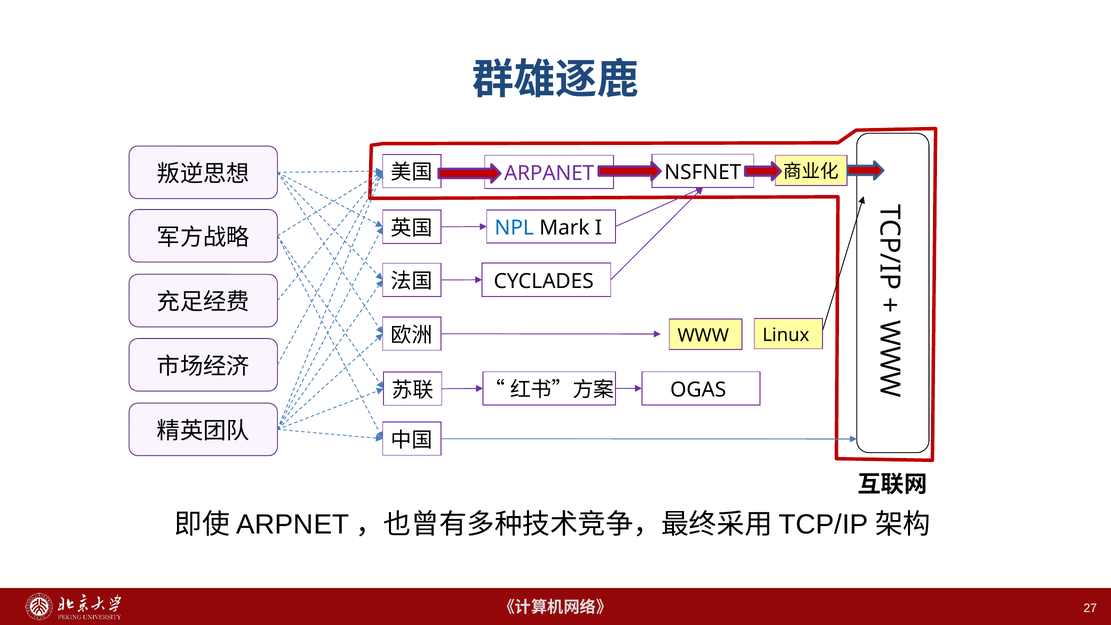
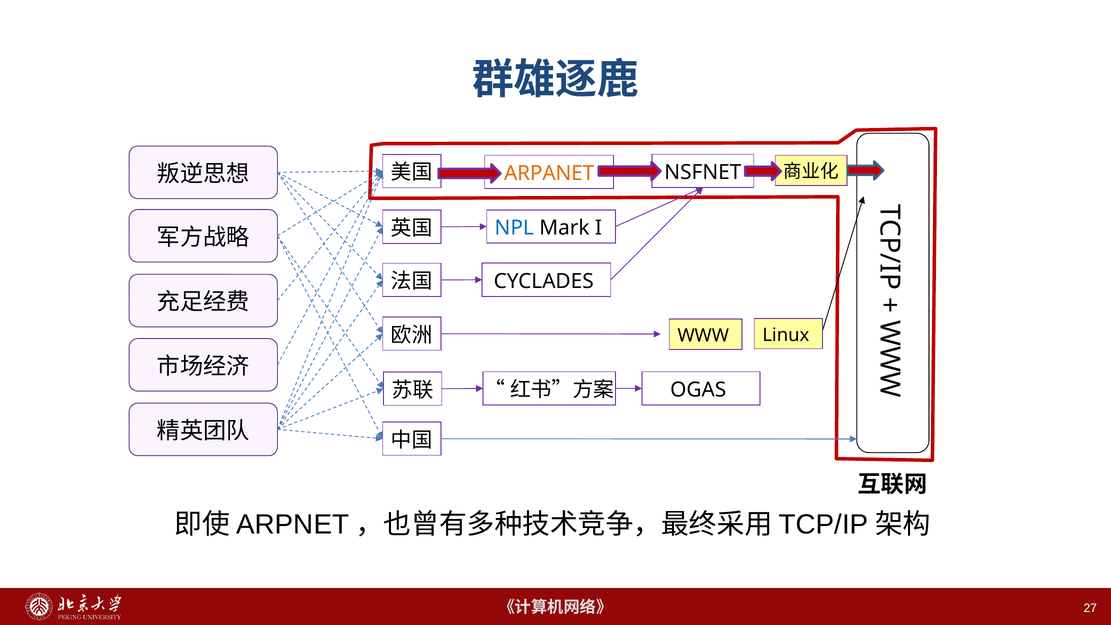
ARPANET colour: purple -> orange (549, 173)
